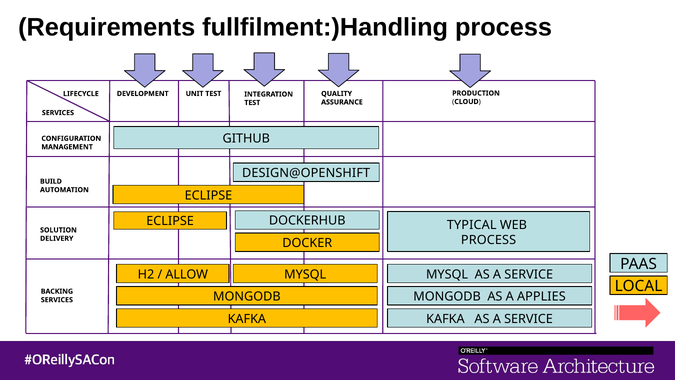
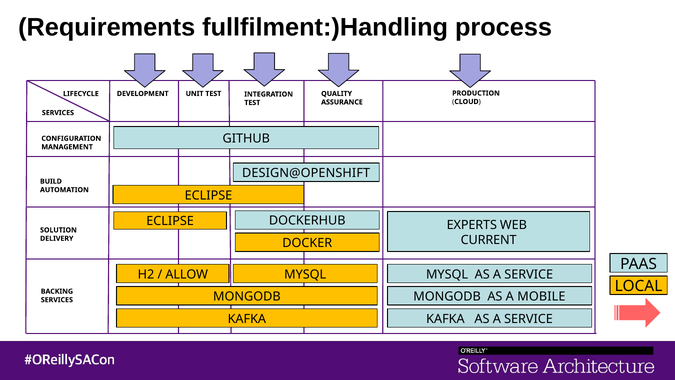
TYPICAL: TYPICAL -> EXPERTS (472, 225)
PROCESS: PROCESS -> CURRENT (489, 240)
APPLIES: APPLIES -> MOBILE (541, 296)
